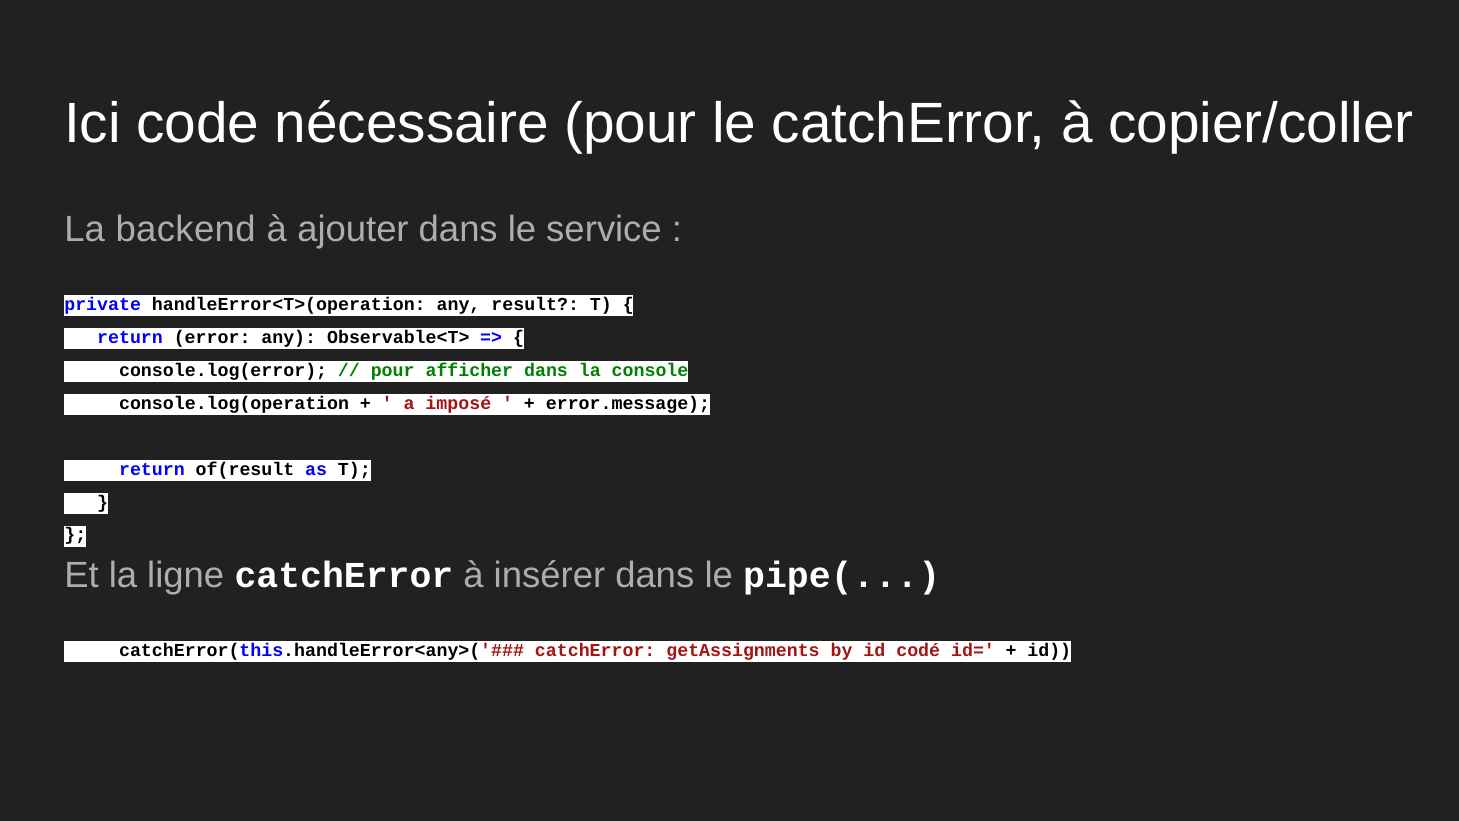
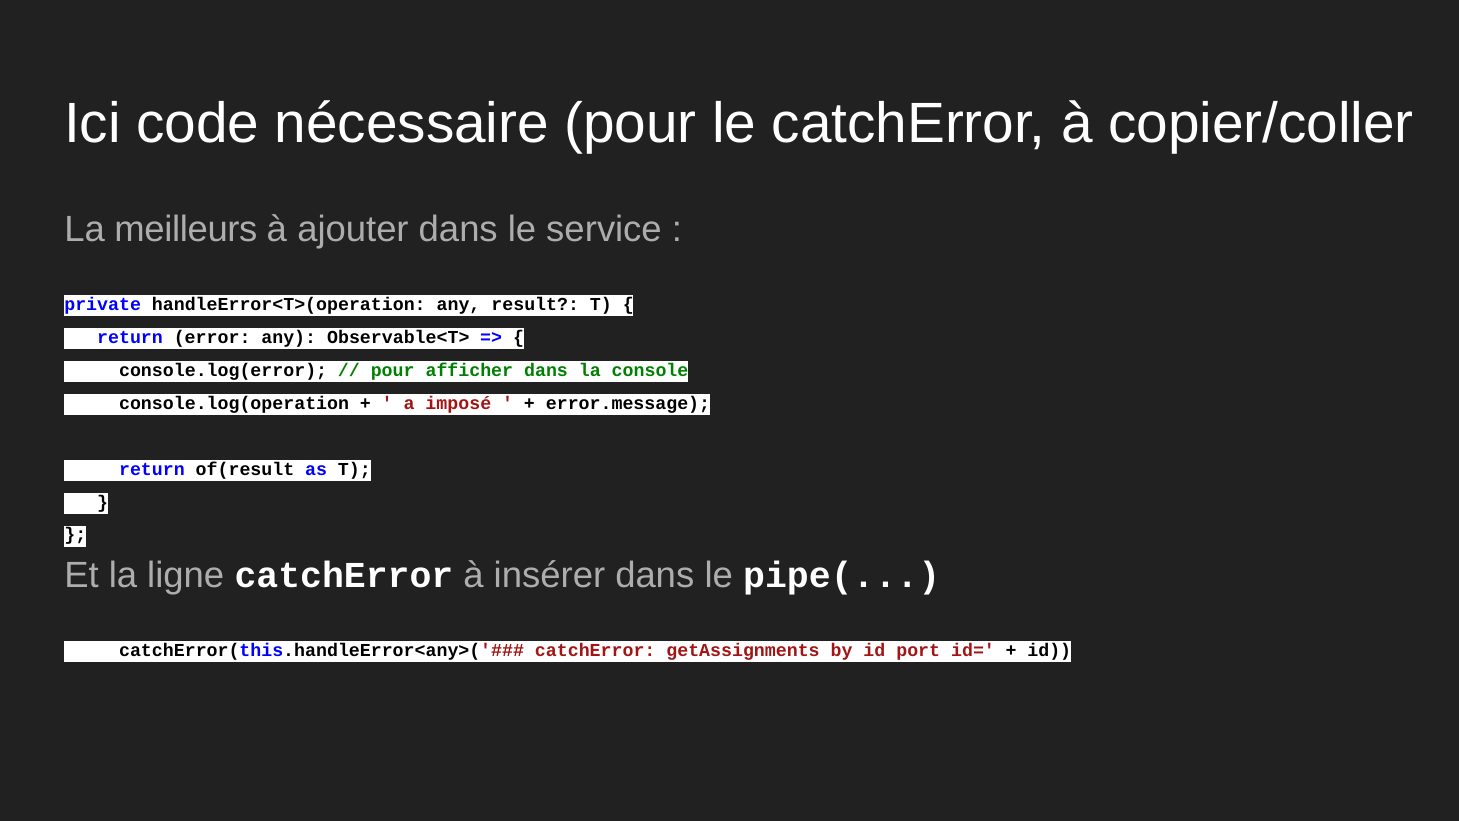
backend: backend -> meilleurs (186, 229)
codé: codé -> port (918, 650)
